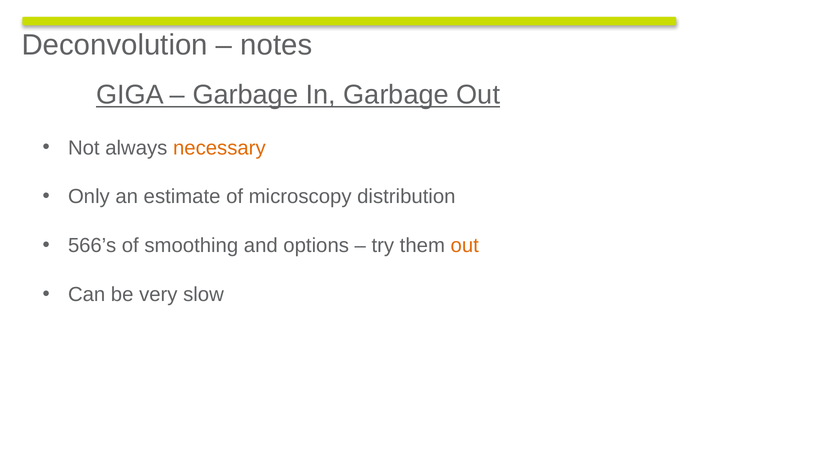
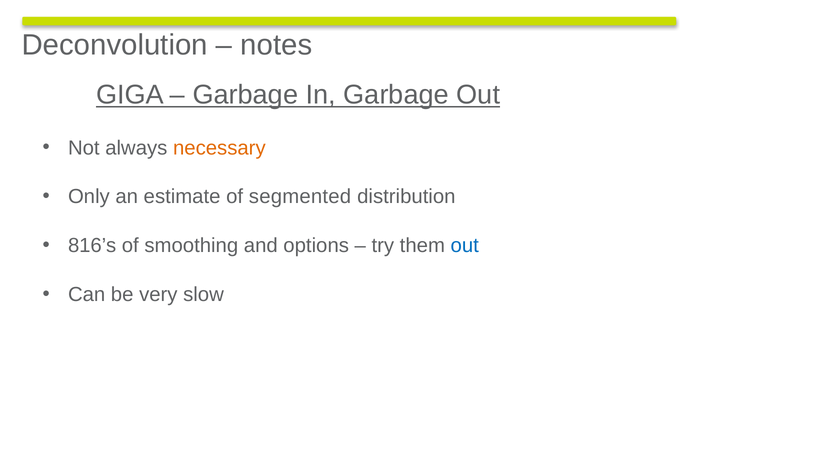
microscopy: microscopy -> segmented (300, 197)
566’s: 566’s -> 816’s (92, 245)
out colour: orange -> blue (465, 245)
